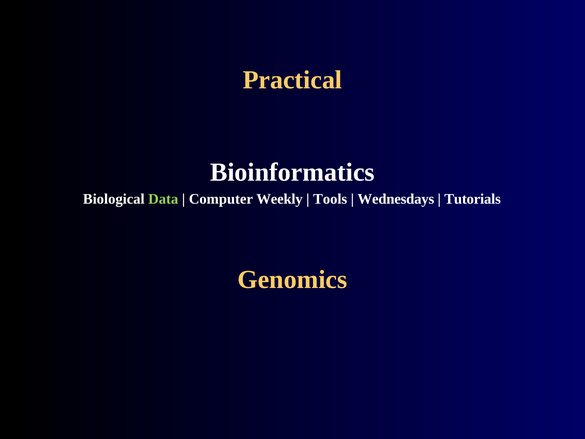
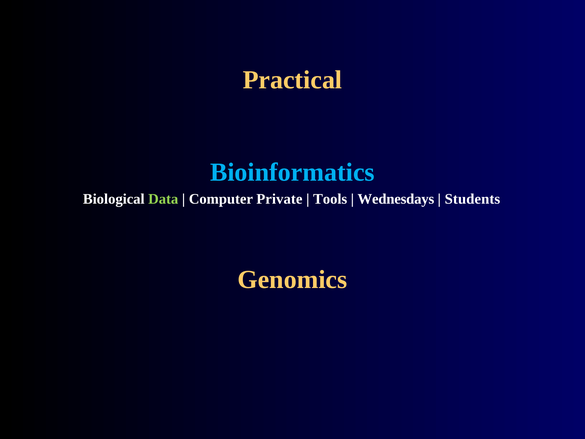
Bioinformatics colour: white -> light blue (292, 172)
Weekly: Weekly -> Private (279, 199)
Tutorials: Tutorials -> Students (472, 199)
